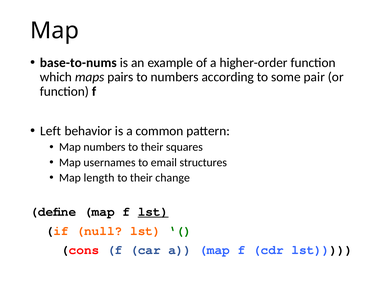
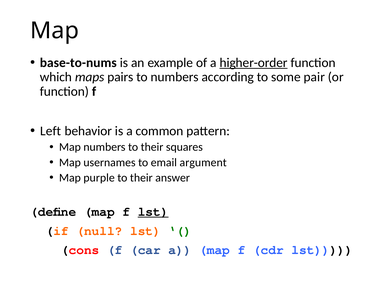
higher-order underline: none -> present (254, 63)
structures: structures -> argument (203, 162)
length: length -> purple (99, 178)
change: change -> answer (173, 178)
